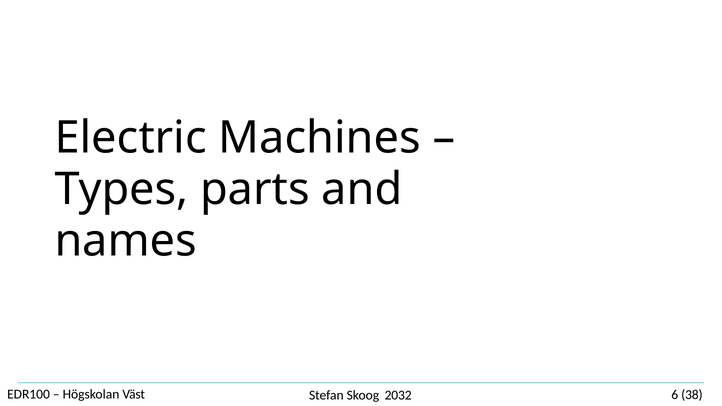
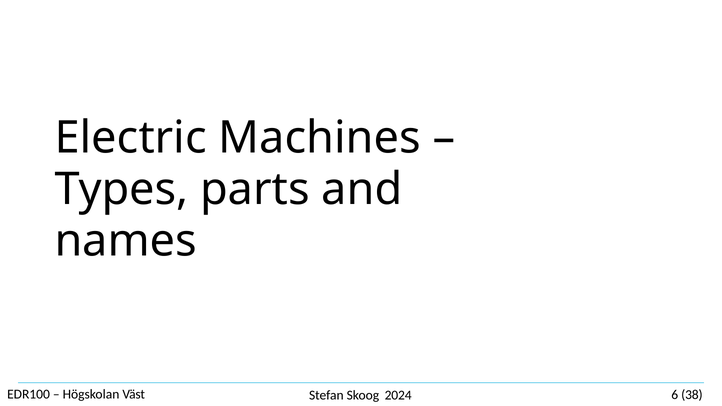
2032: 2032 -> 2024 (398, 395)
